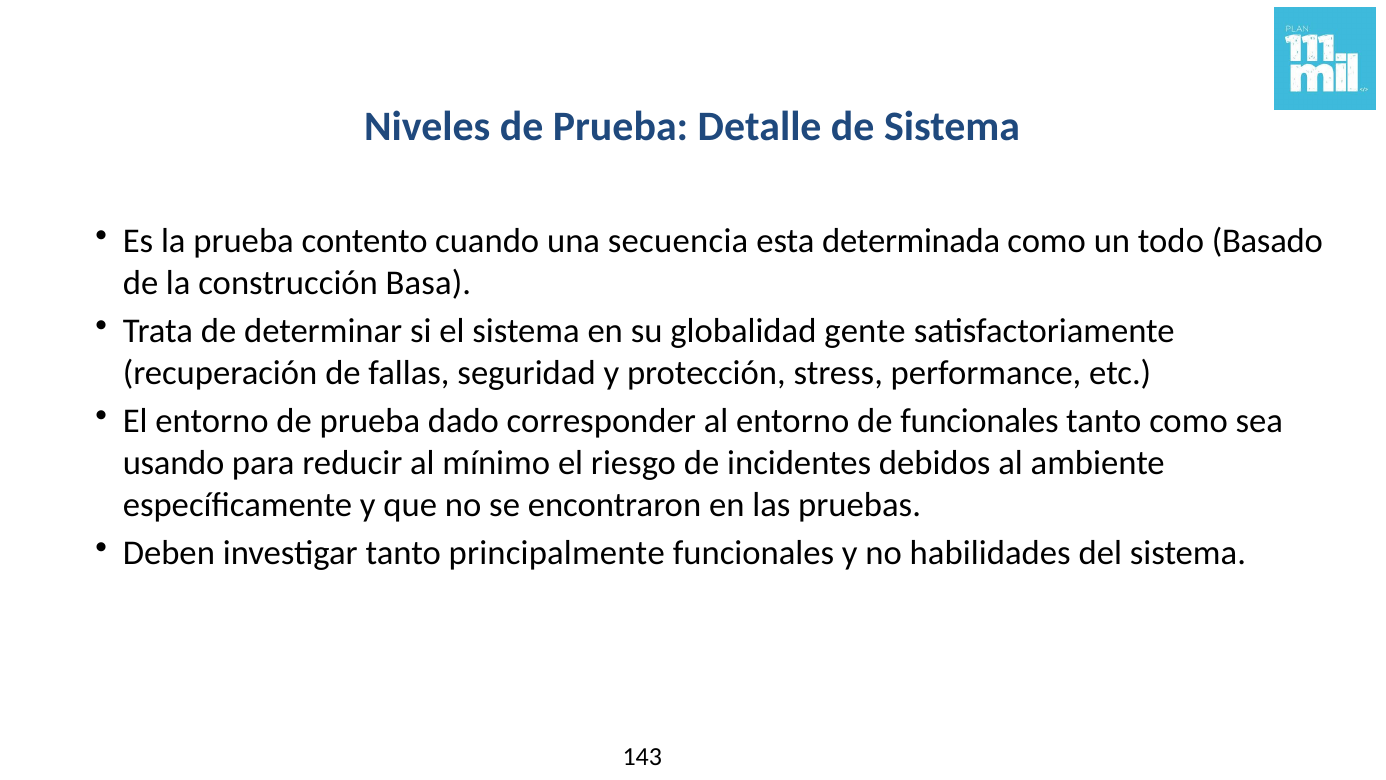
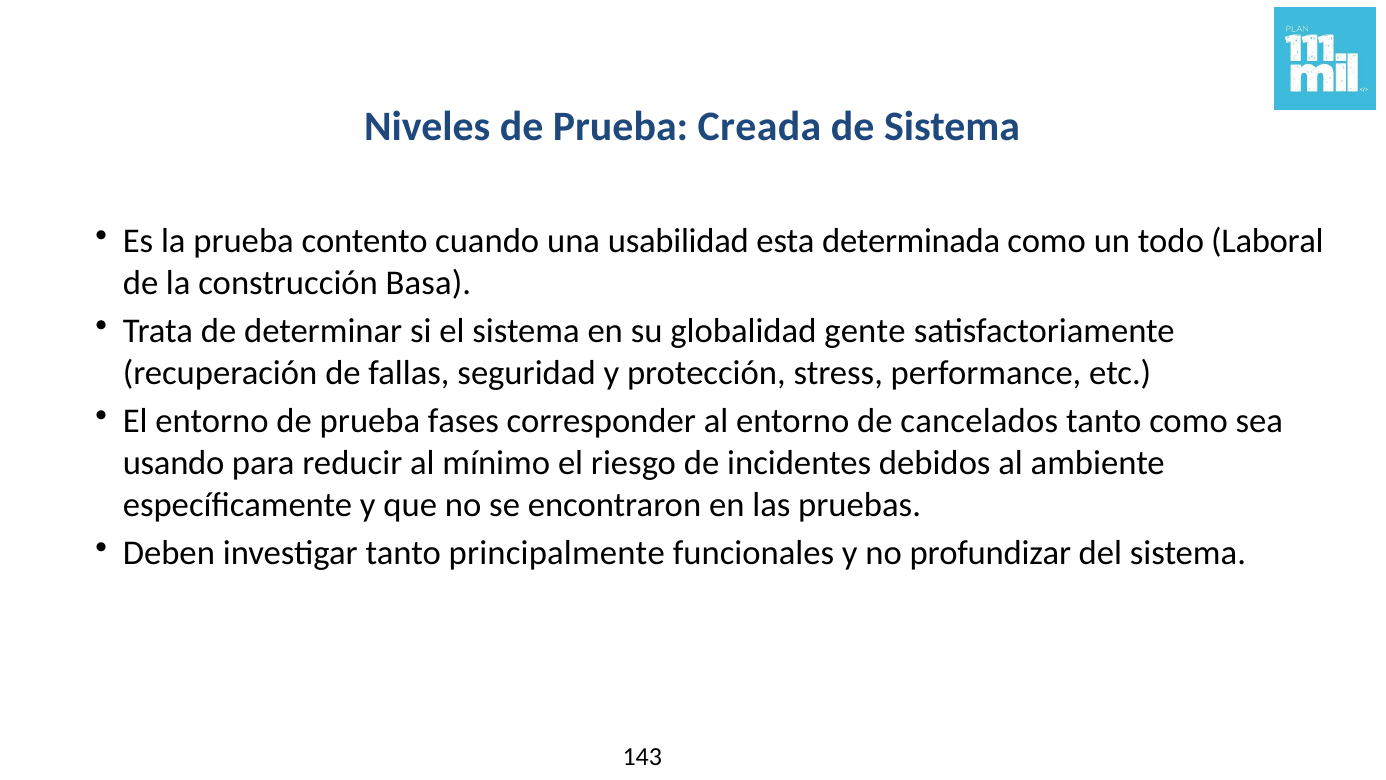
Detalle: Detalle -> Creada (759, 126)
secuencia: secuencia -> usabilidad (678, 241)
Basado: Basado -> Laboral (1267, 241)
dado: dado -> fases (463, 421)
de funcionales: funcionales -> cancelados (979, 421)
habilidades: habilidades -> profundizar (990, 553)
